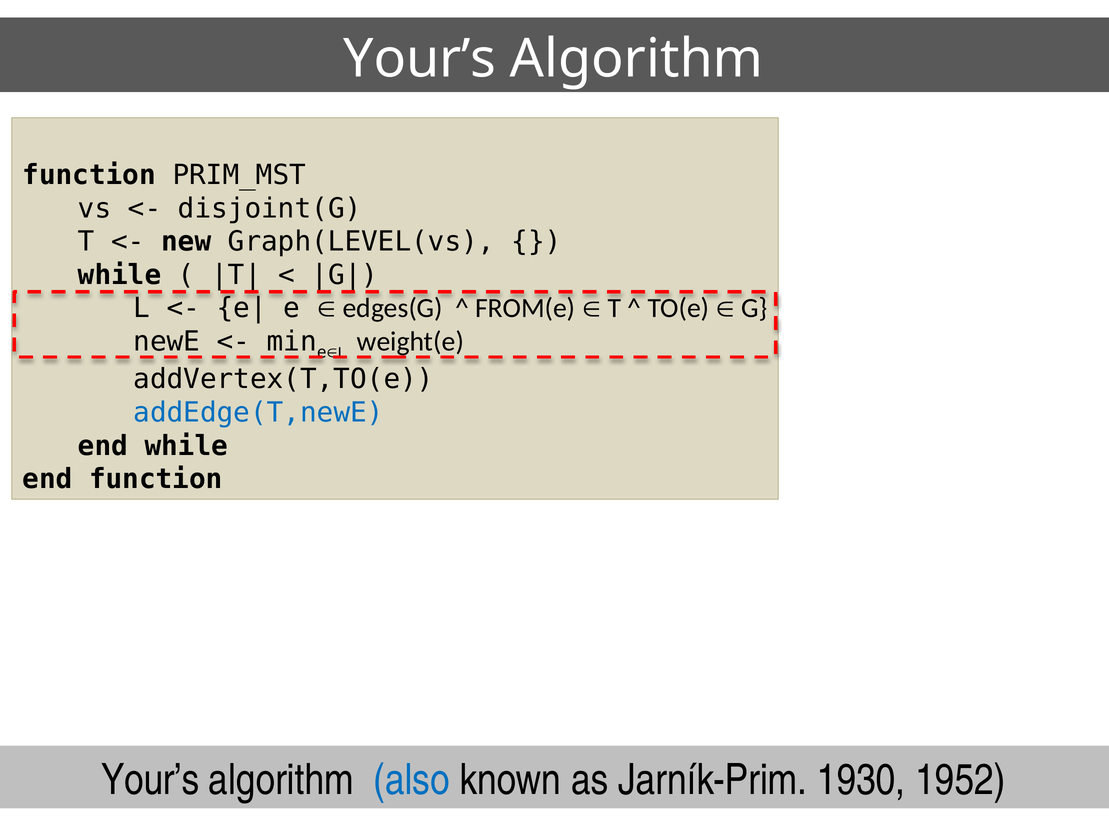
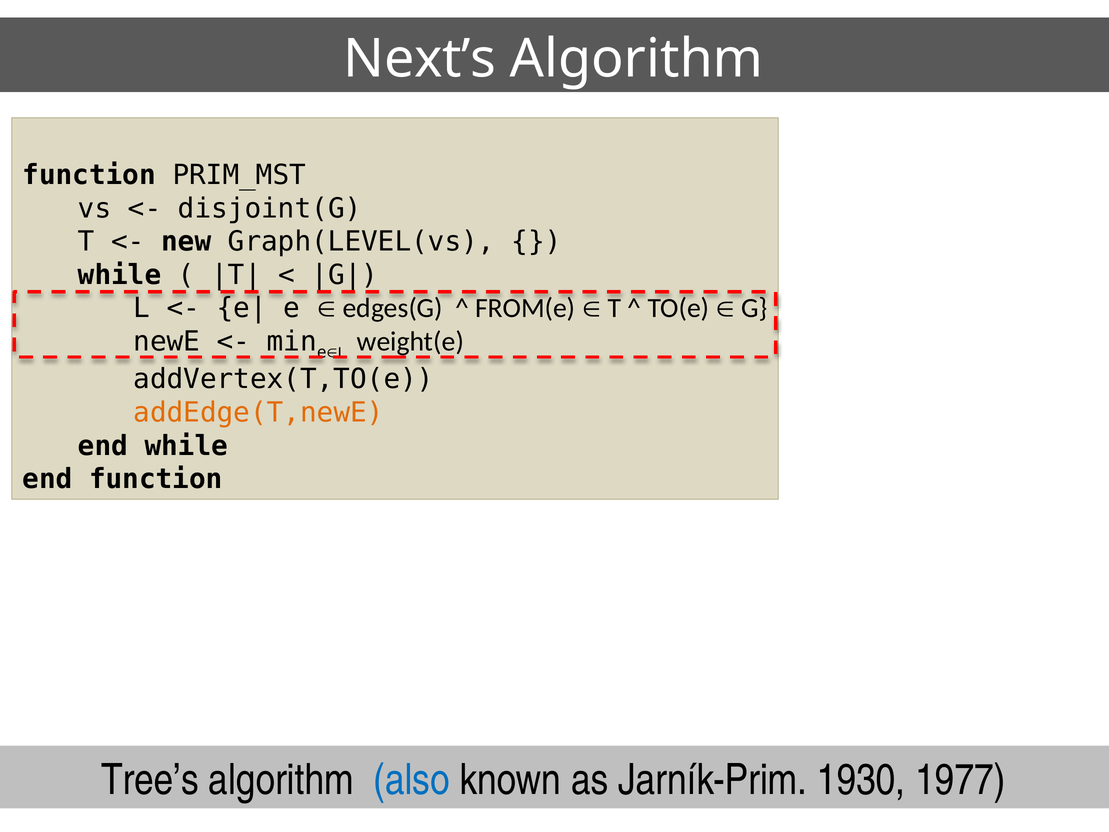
Your’s: Your’s -> Next’s (420, 59)
addEdge(T,newE colour: blue -> orange (258, 412)
Your’s: Your’s -> Tree’s (150, 780)
1952: 1952 -> 1977 (960, 780)
